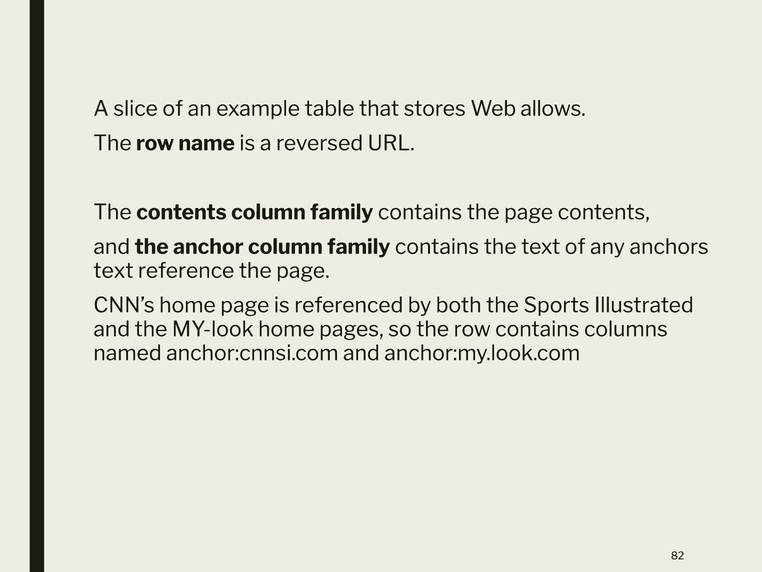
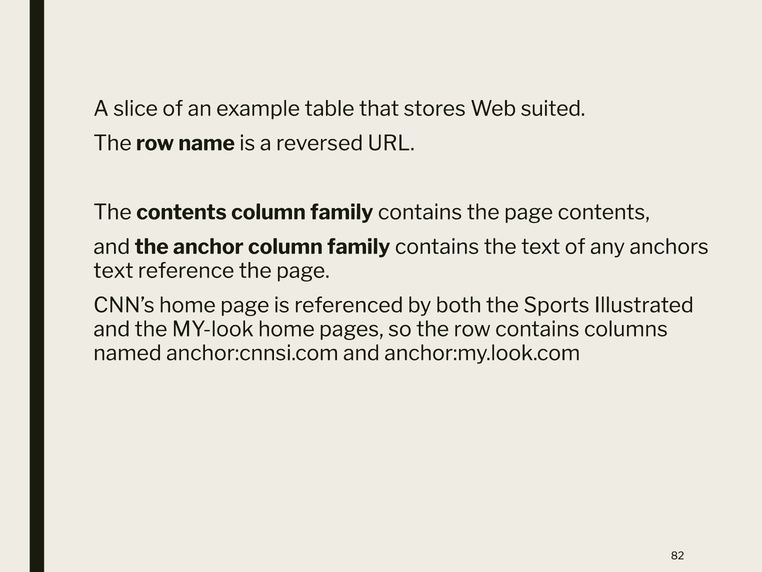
allows: allows -> suited (553, 109)
